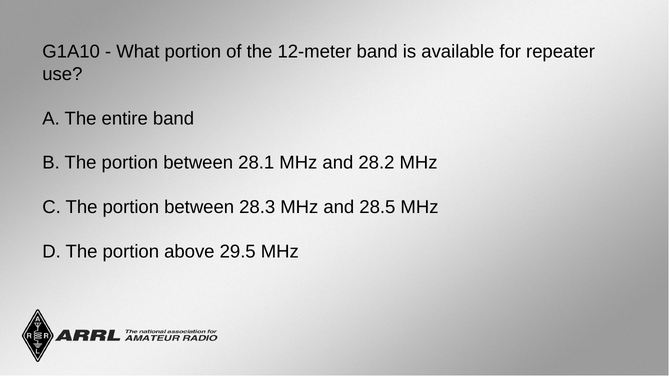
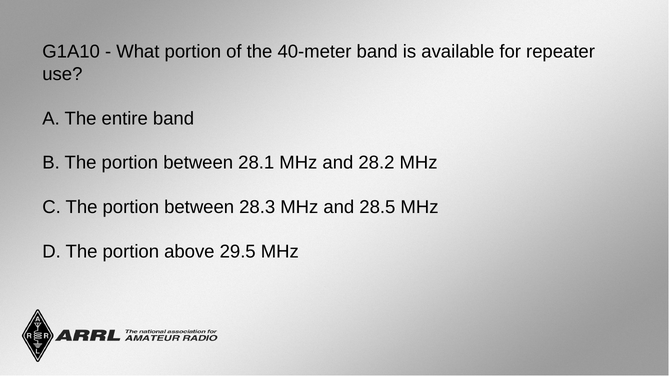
12-meter: 12-meter -> 40-meter (315, 52)
